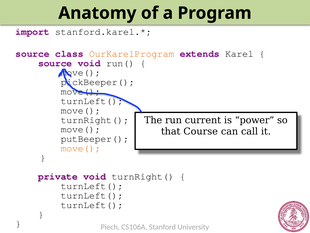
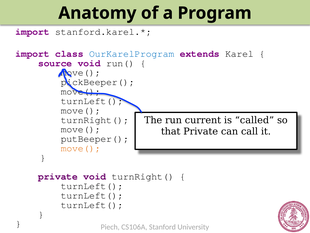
source: source -> import (32, 54)
OurKarelProgram colour: orange -> blue (132, 54)
power: power -> called (254, 120)
that Course: Course -> Private (201, 131)
